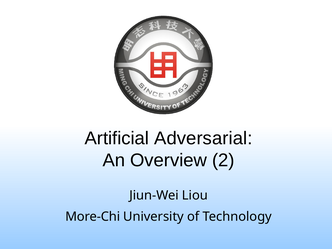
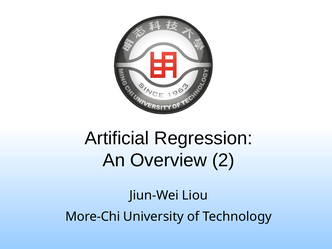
Adversarial: Adversarial -> Regression (203, 138)
